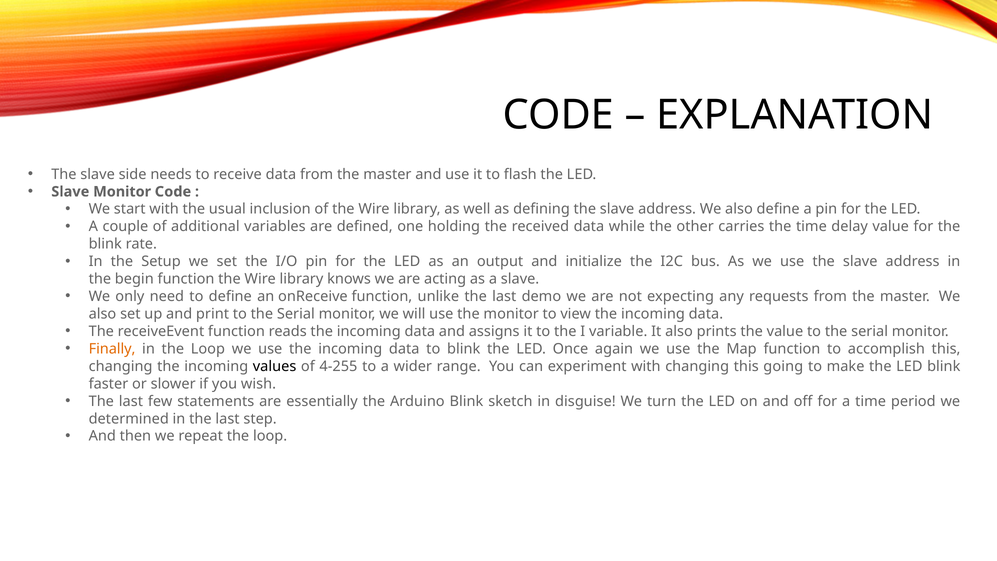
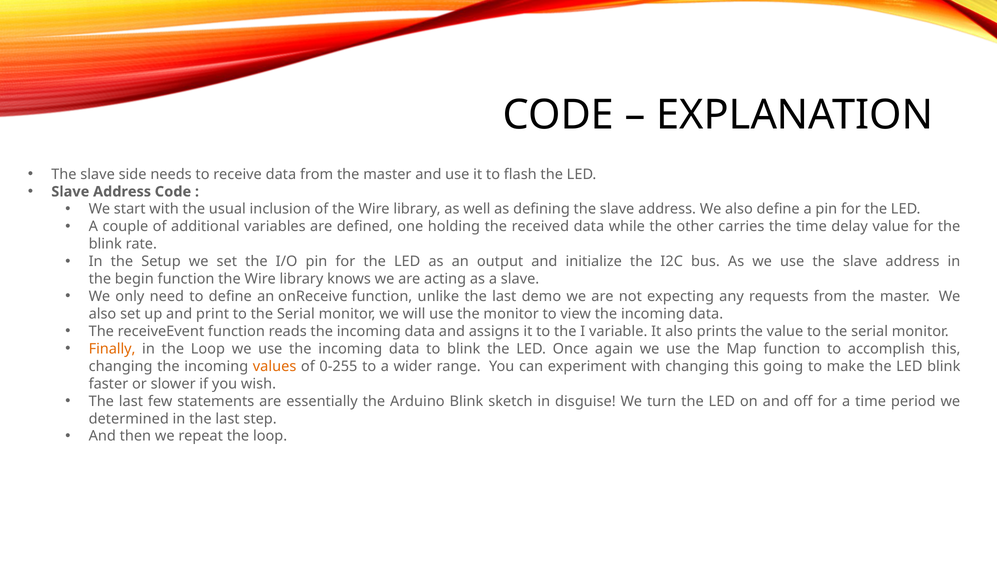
Monitor: Monitor -> Address (122, 192)
values colour: black -> orange (275, 366)
4-255: 4-255 -> 0-255 (338, 366)
